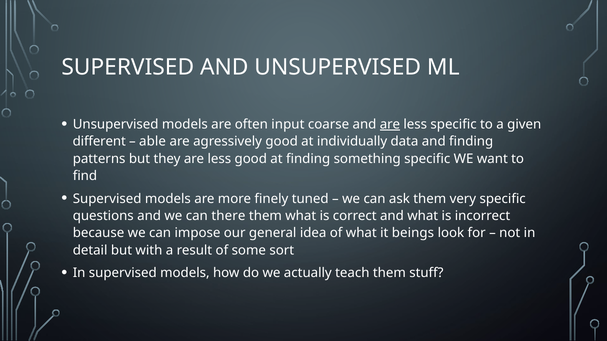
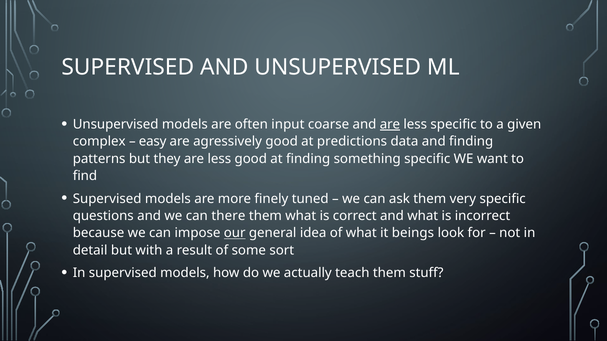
different: different -> complex (99, 142)
able: able -> easy (153, 142)
individually: individually -> predictions (352, 142)
our underline: none -> present (235, 233)
